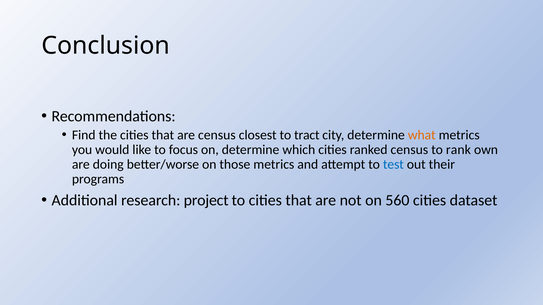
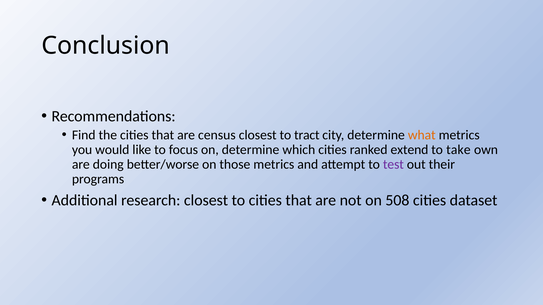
ranked census: census -> extend (409, 150)
rank: rank -> take (458, 150)
test colour: blue -> purple (393, 165)
research project: project -> closest (206, 201)
560: 560 -> 508 (397, 201)
